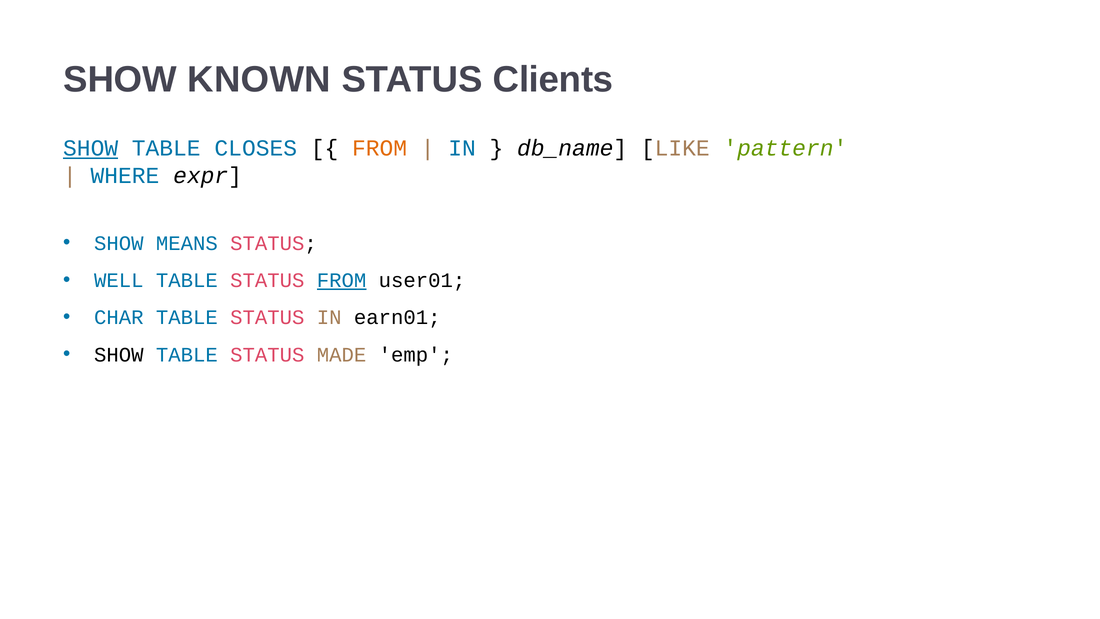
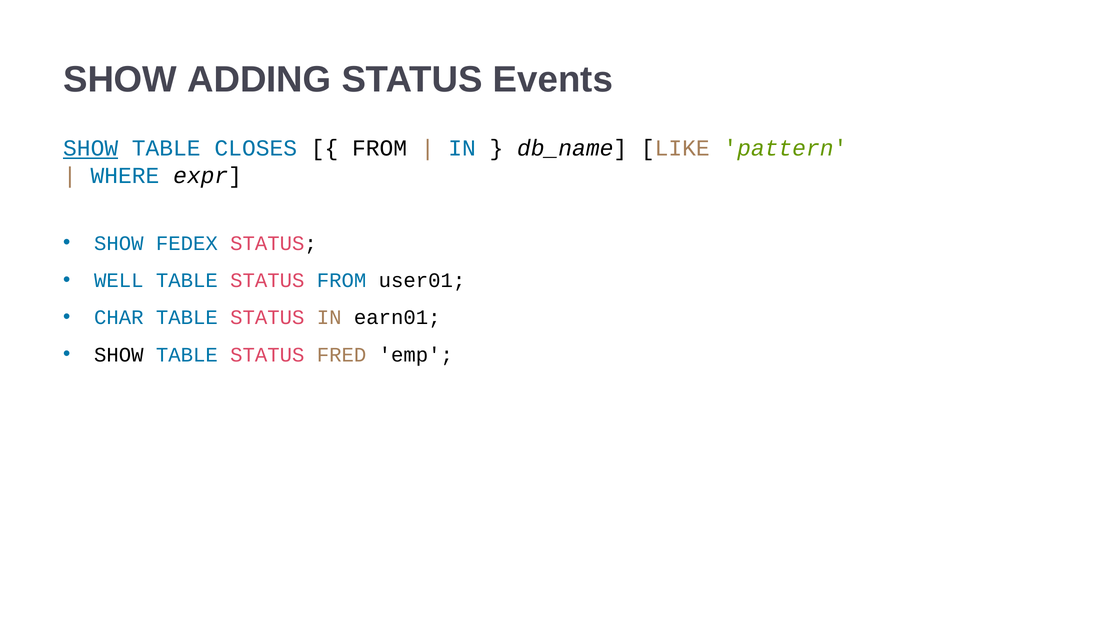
KNOWN: KNOWN -> ADDING (259, 80)
Clients: Clients -> Events (553, 80)
FROM colour: orange -> black (380, 148)
MEANS: MEANS -> FEDEX (187, 243)
FROM underline: present -> none (342, 280)
MADE: MADE -> FRED (342, 355)
